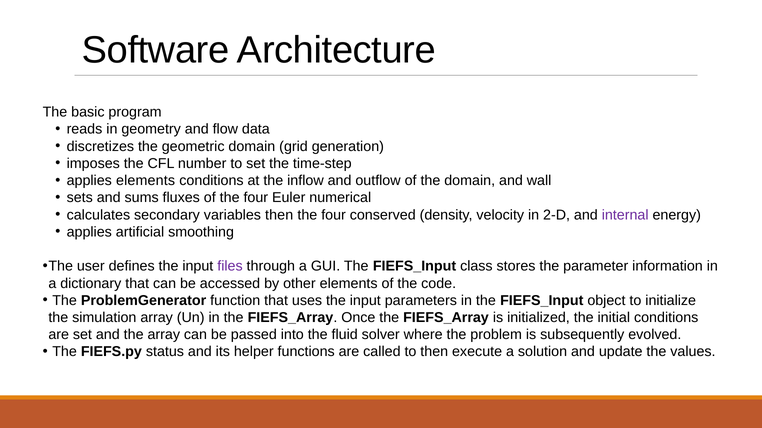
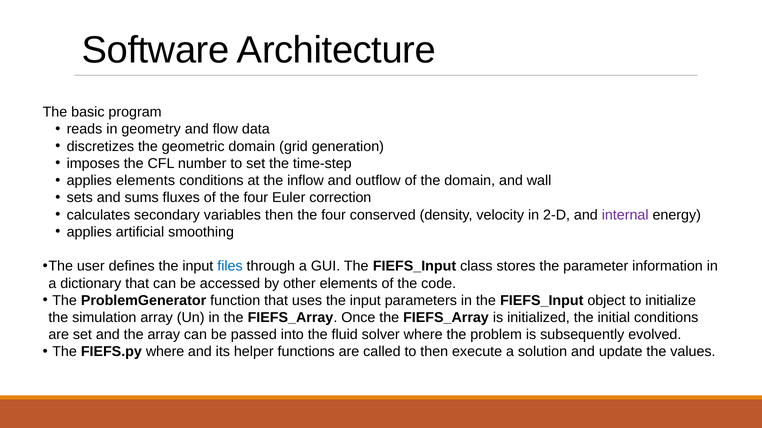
numerical: numerical -> correction (340, 198)
files colour: purple -> blue (230, 267)
FIEFS.py status: status -> where (165, 352)
